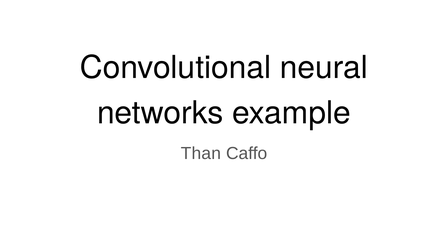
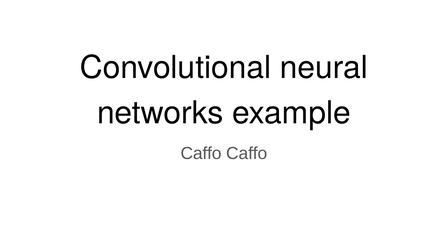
Than: Than -> Caffo (201, 153)
